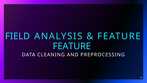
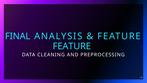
FIELD: FIELD -> FINAL (18, 36)
